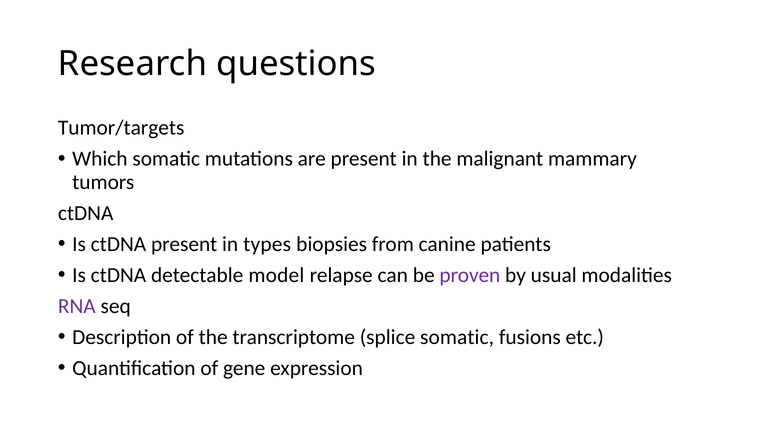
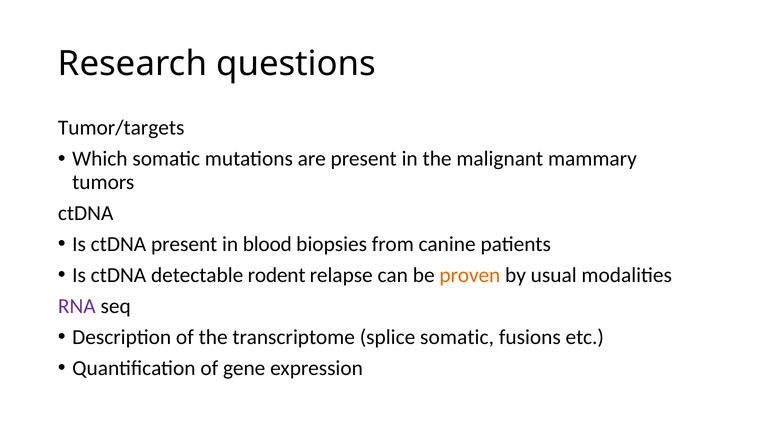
types: types -> blood (267, 244)
model: model -> rodent (277, 275)
proven colour: purple -> orange (470, 275)
